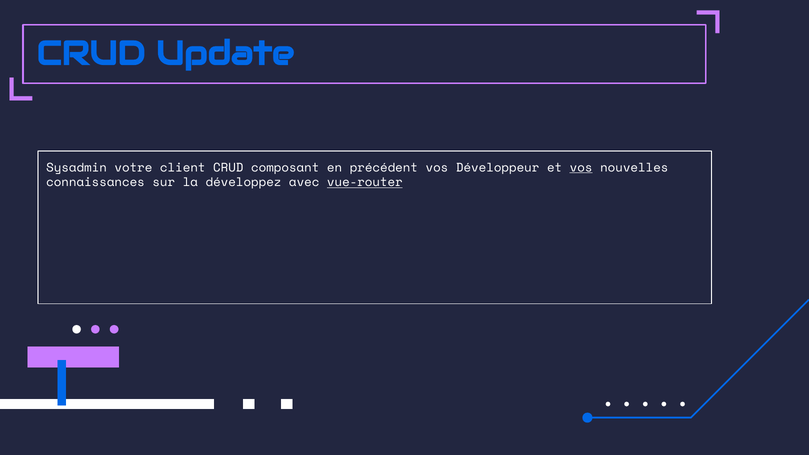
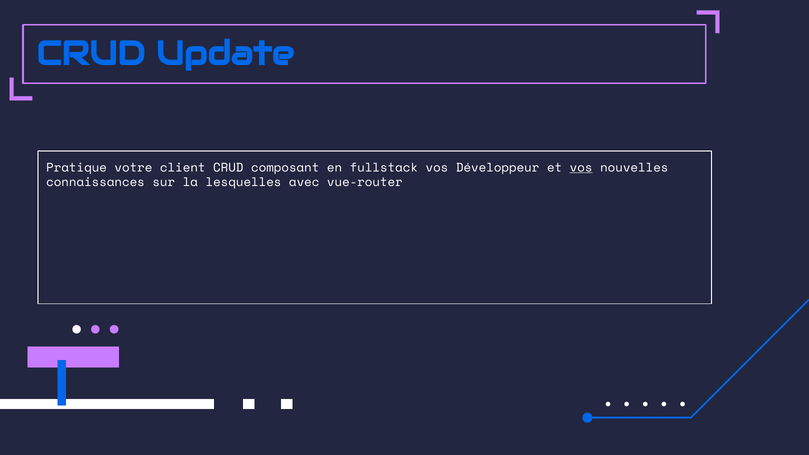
Sysadmin: Sysadmin -> Pratique (77, 167)
précédent: précédent -> fullstack (384, 167)
développez: développez -> lesquelles (243, 182)
vue-router underline: present -> none (365, 182)
